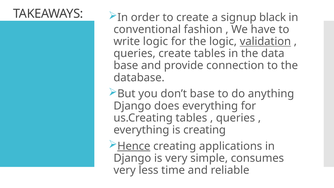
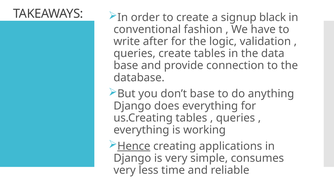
write logic: logic -> after (156, 41)
validation underline: present -> none (265, 41)
is creating: creating -> working (205, 130)
